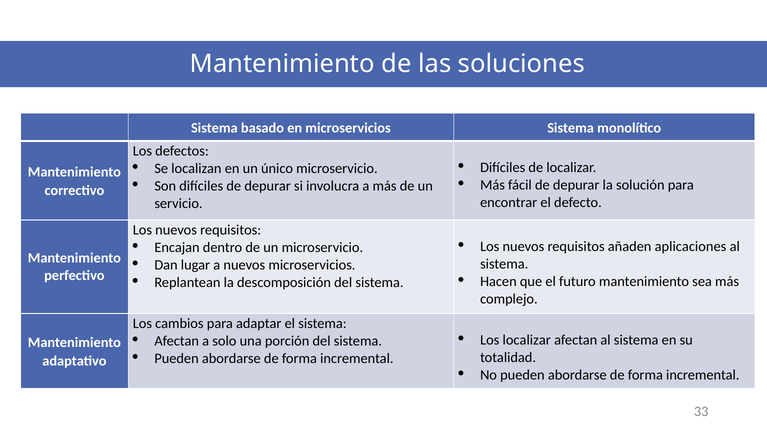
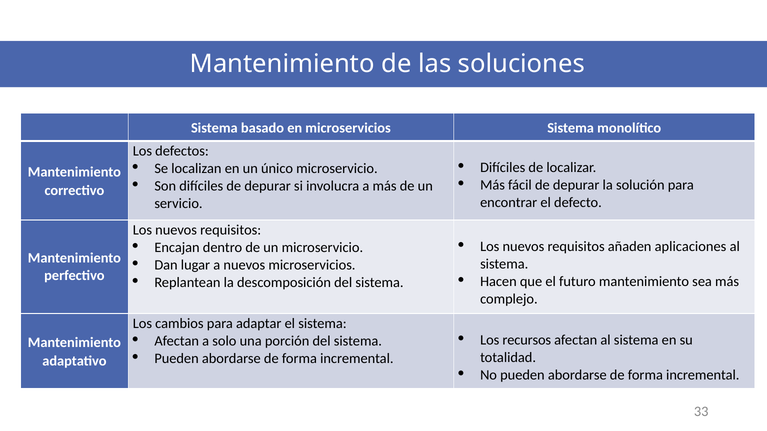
Los localizar: localizar -> recursos (527, 340)
